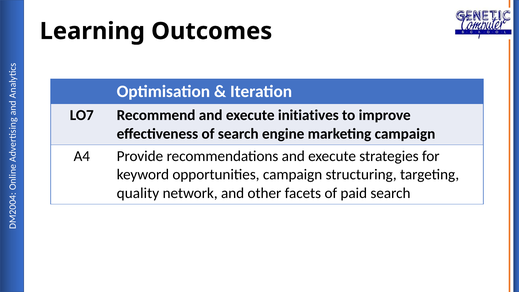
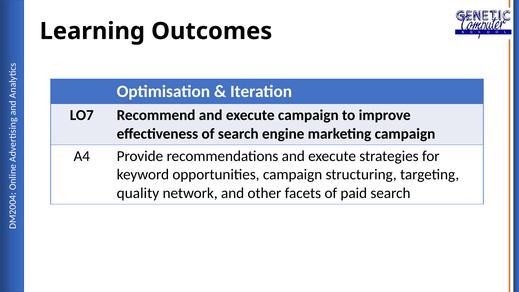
execute initiatives: initiatives -> campaign (308, 115)
